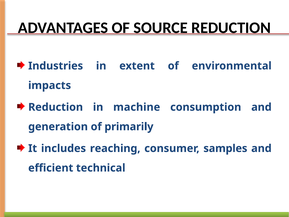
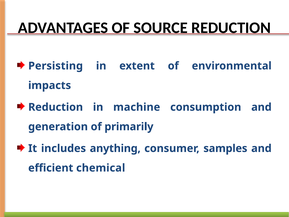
Industries: Industries -> Persisting (56, 66)
reaching: reaching -> anything (115, 148)
technical: technical -> chemical (101, 168)
